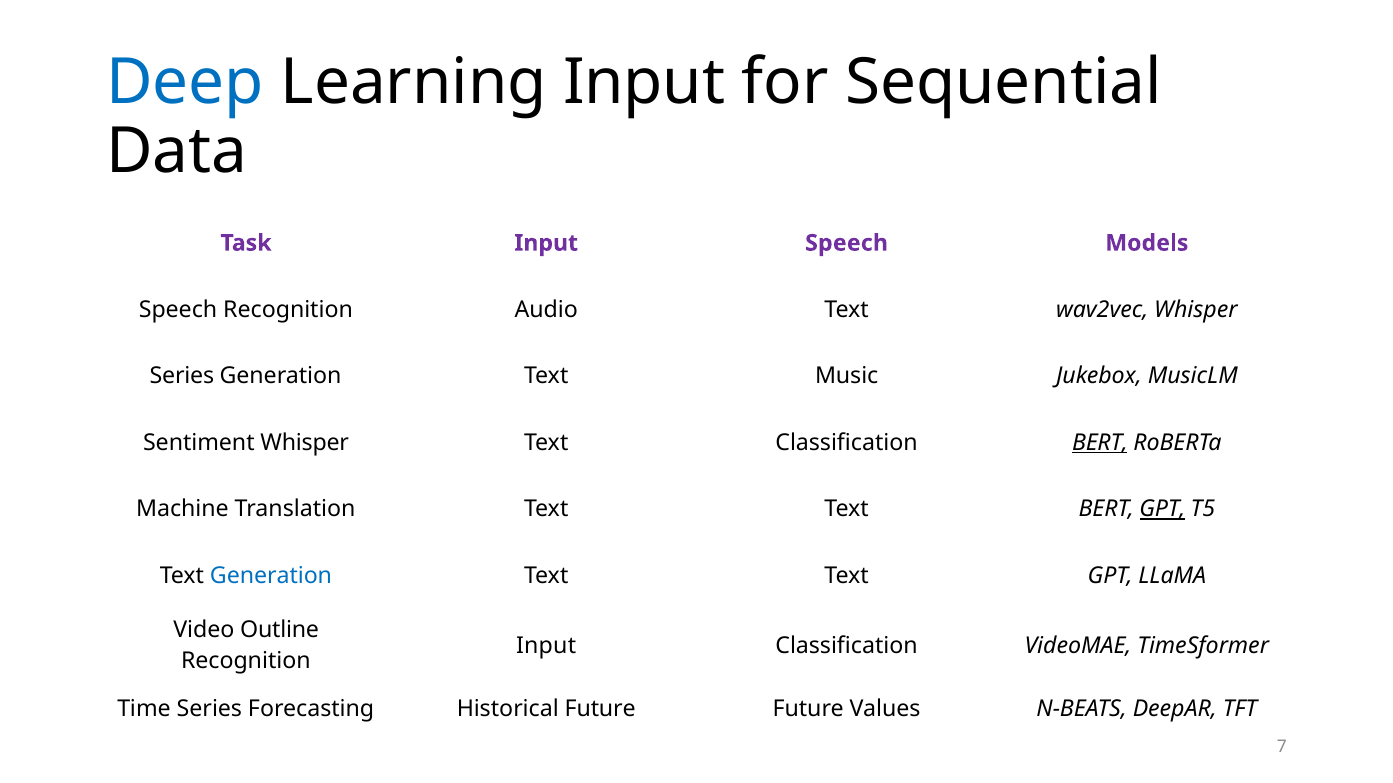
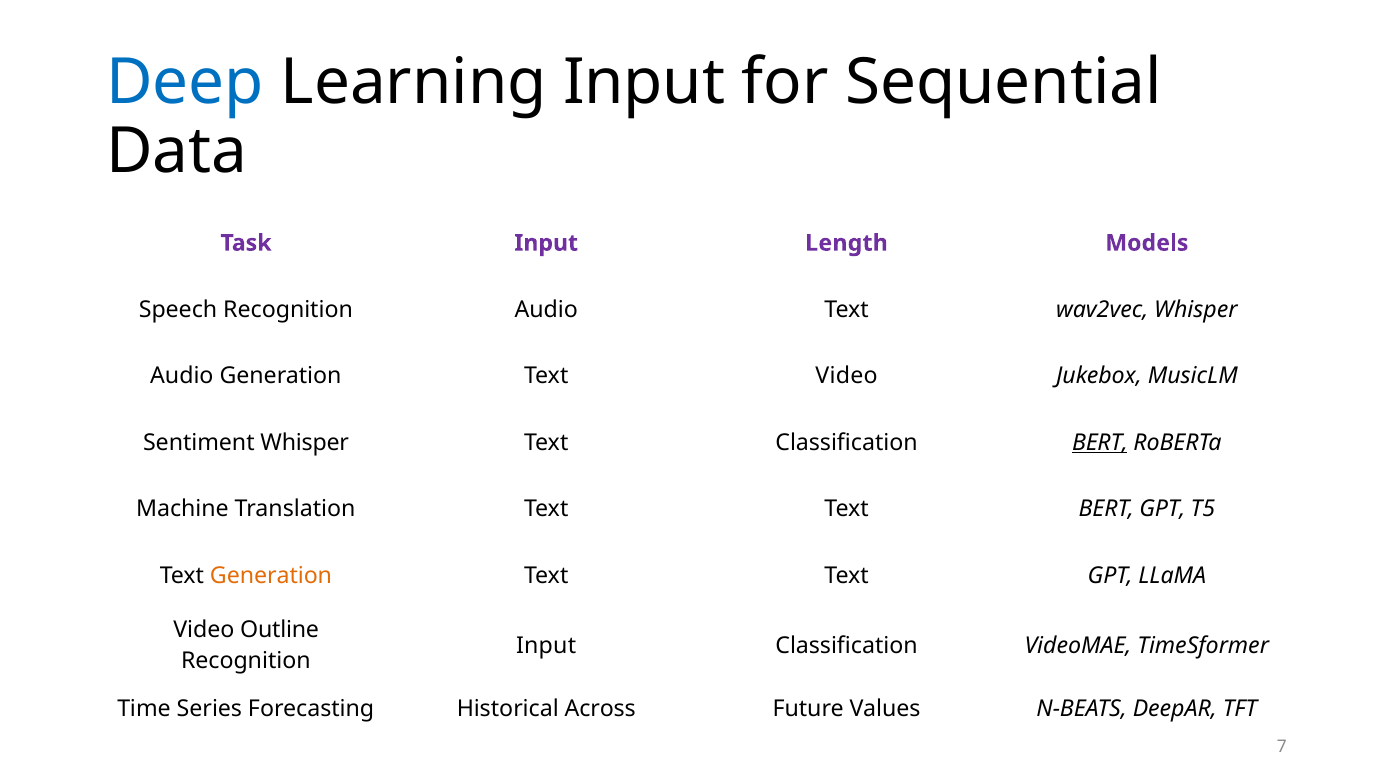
Input Speech: Speech -> Length (846, 243)
Series: Series -> Audio (182, 376)
Text Music: Music -> Video (847, 376)
GPT underline: present -> none (1162, 509)
Generation colour: blue -> orange (271, 576)
Historical Future: Future -> Across (600, 709)
